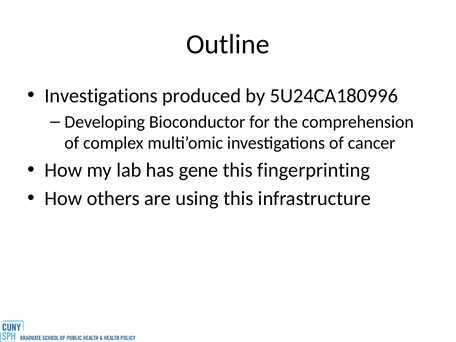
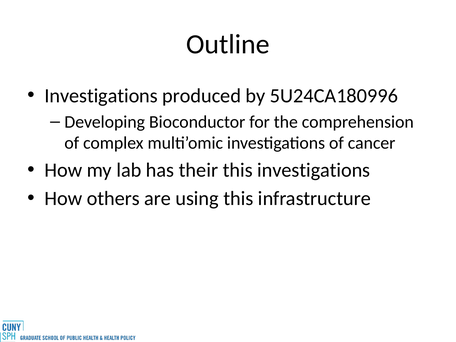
gene: gene -> their (198, 170)
this fingerprinting: fingerprinting -> investigations (314, 170)
